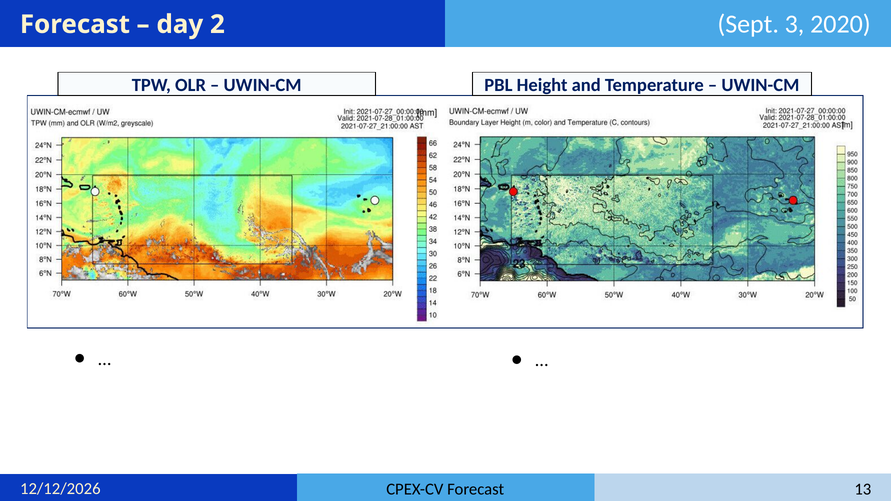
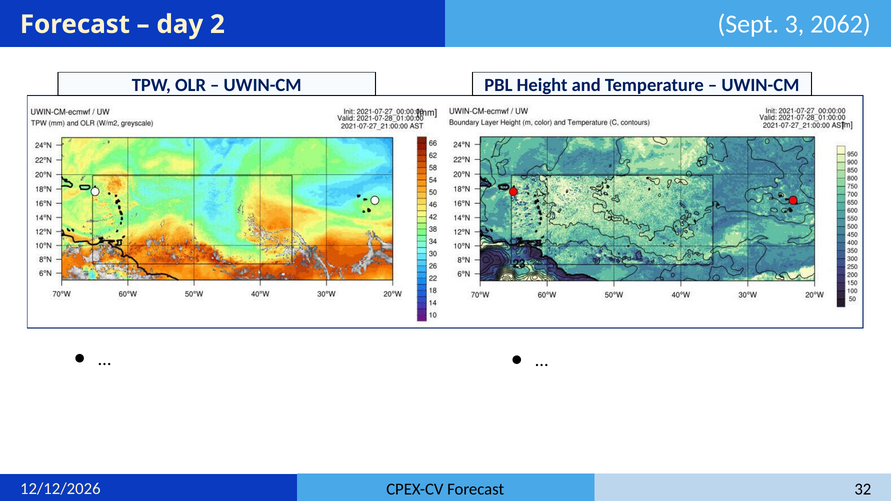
2020: 2020 -> 2062 (840, 24)
13: 13 -> 32 (863, 489)
